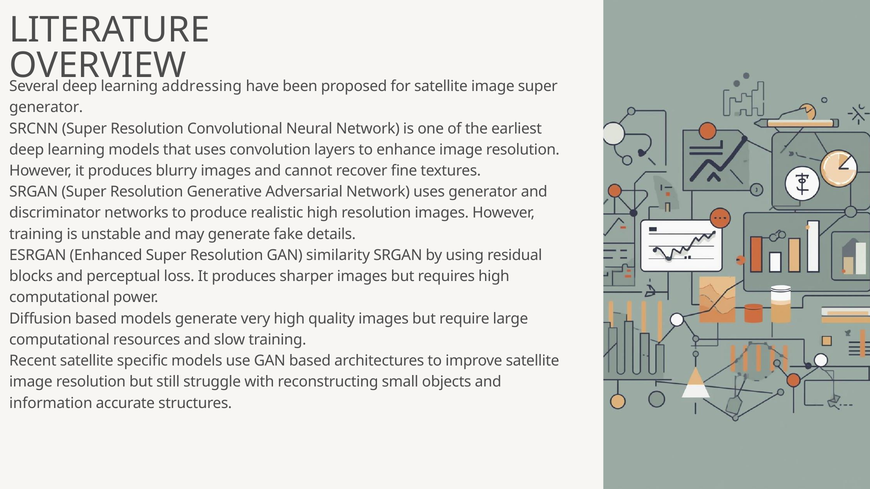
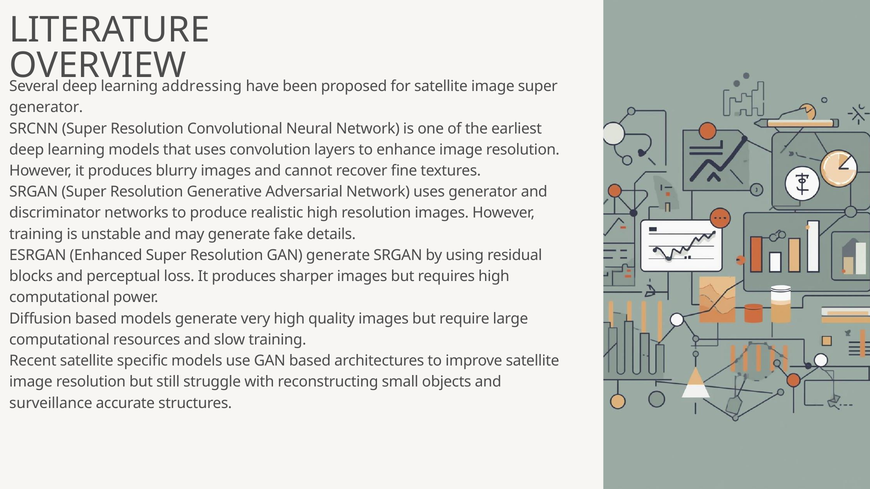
GAN similarity: similarity -> generate (338, 255)
information: information -> surveillance (51, 403)
